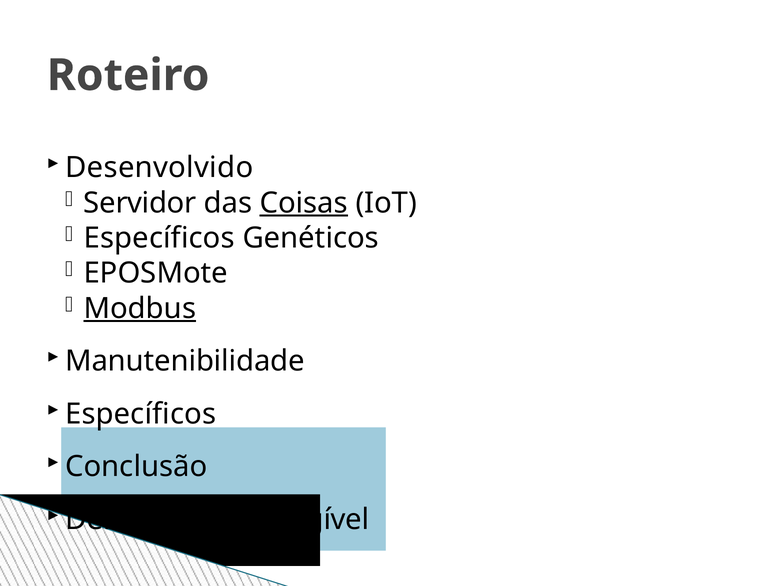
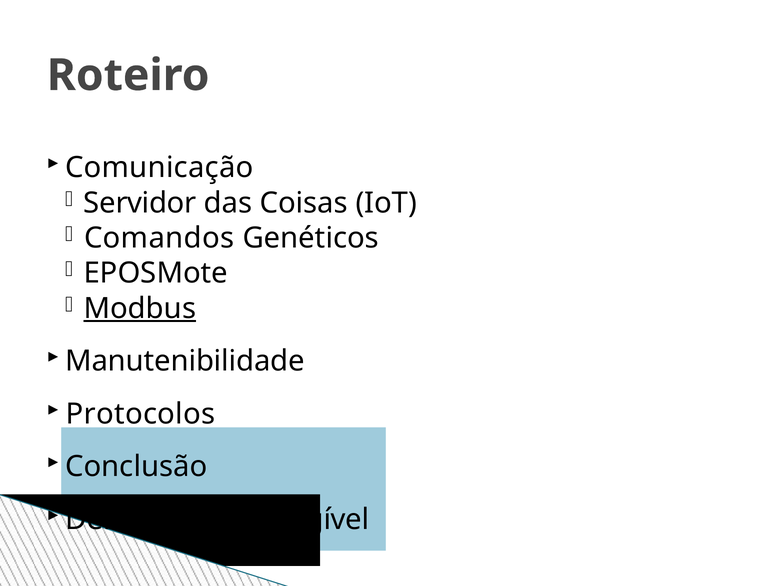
Desenvolvido: Desenvolvido -> Comunicação (159, 168)
Coisas underline: present -> none (304, 203)
Específicos: Específicos -> Comandos (159, 238)
Específicos: Específicos -> Protocolos (141, 414)
